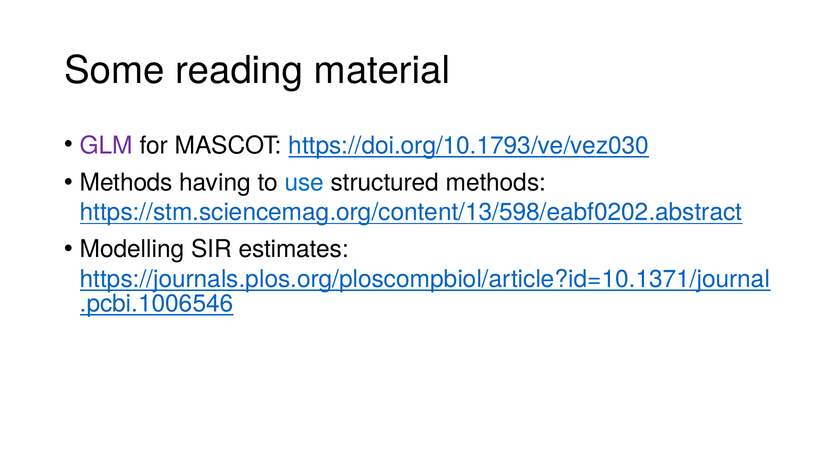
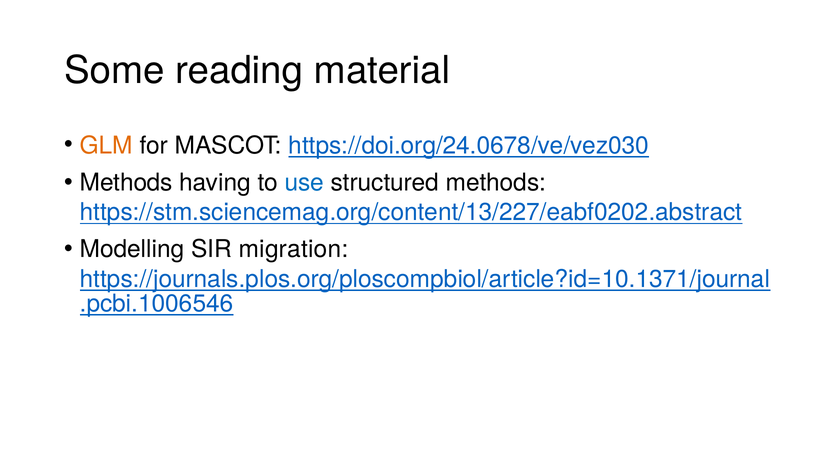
GLM colour: purple -> orange (106, 145)
https://doi.org/10.1793/ve/vez030: https://doi.org/10.1793/ve/vez030 -> https://doi.org/24.0678/ve/vez030 (469, 145)
https://stm.sciencemag.org/content/13/598/eabf0202.abstract: https://stm.sciencemag.org/content/13/598/eabf0202.abstract -> https://stm.sciencemag.org/content/13/227/eabf0202.abstract (411, 212)
estimates: estimates -> migration (294, 249)
